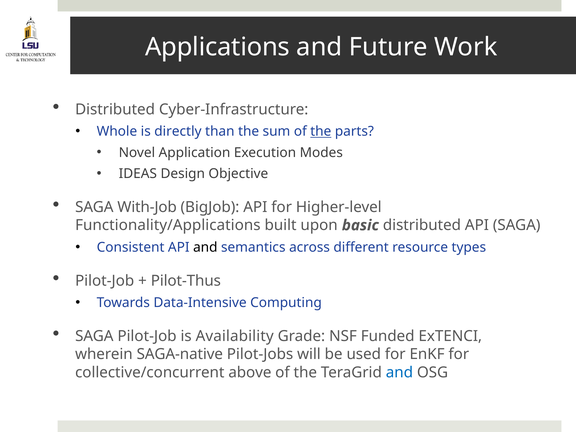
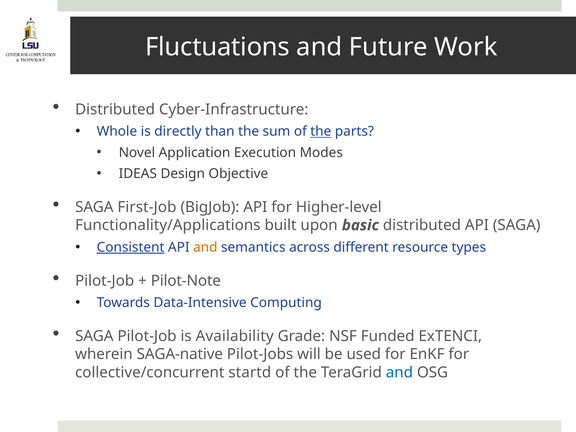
Applications: Applications -> Fluctuations (217, 47)
With-Job: With-Job -> First-Job (147, 207)
Consistent underline: none -> present (131, 247)
and colour: black -> orange (205, 247)
Pilot-Thus: Pilot-Thus -> Pilot-Note (186, 281)
above: above -> startd (250, 373)
